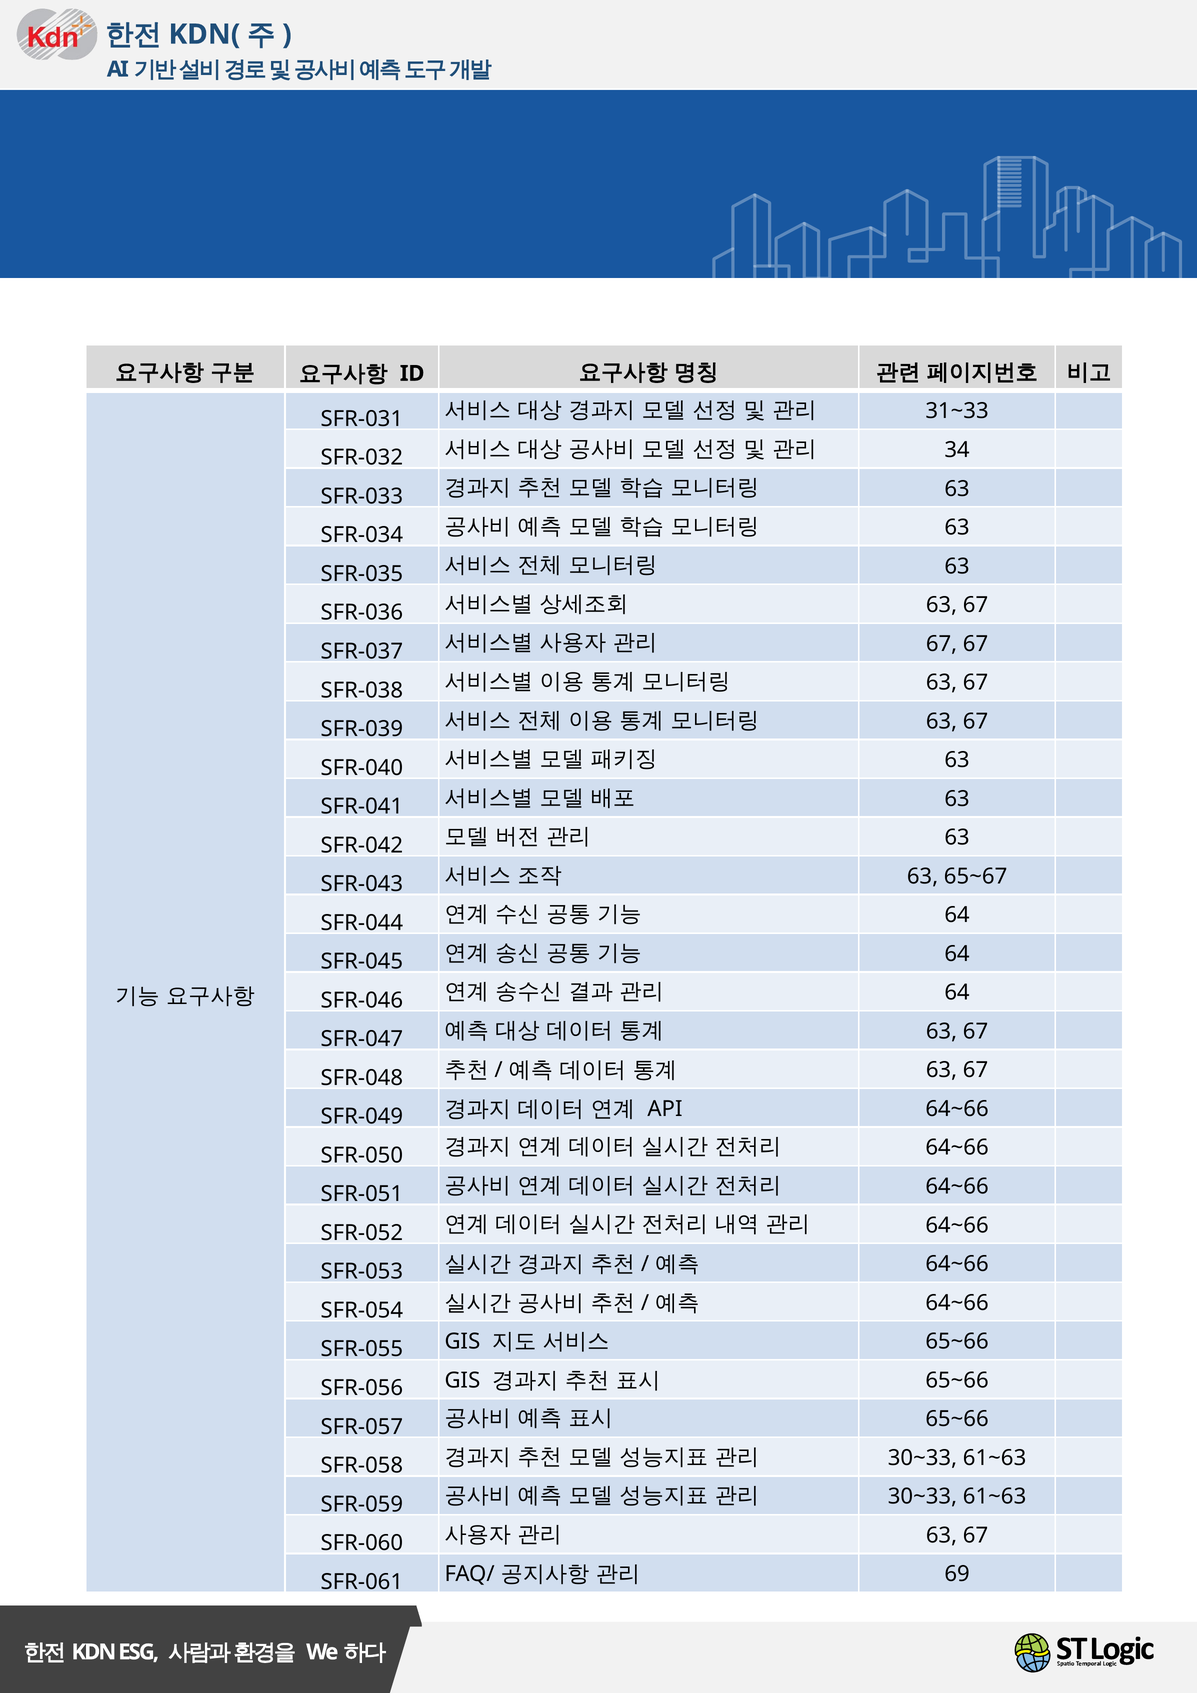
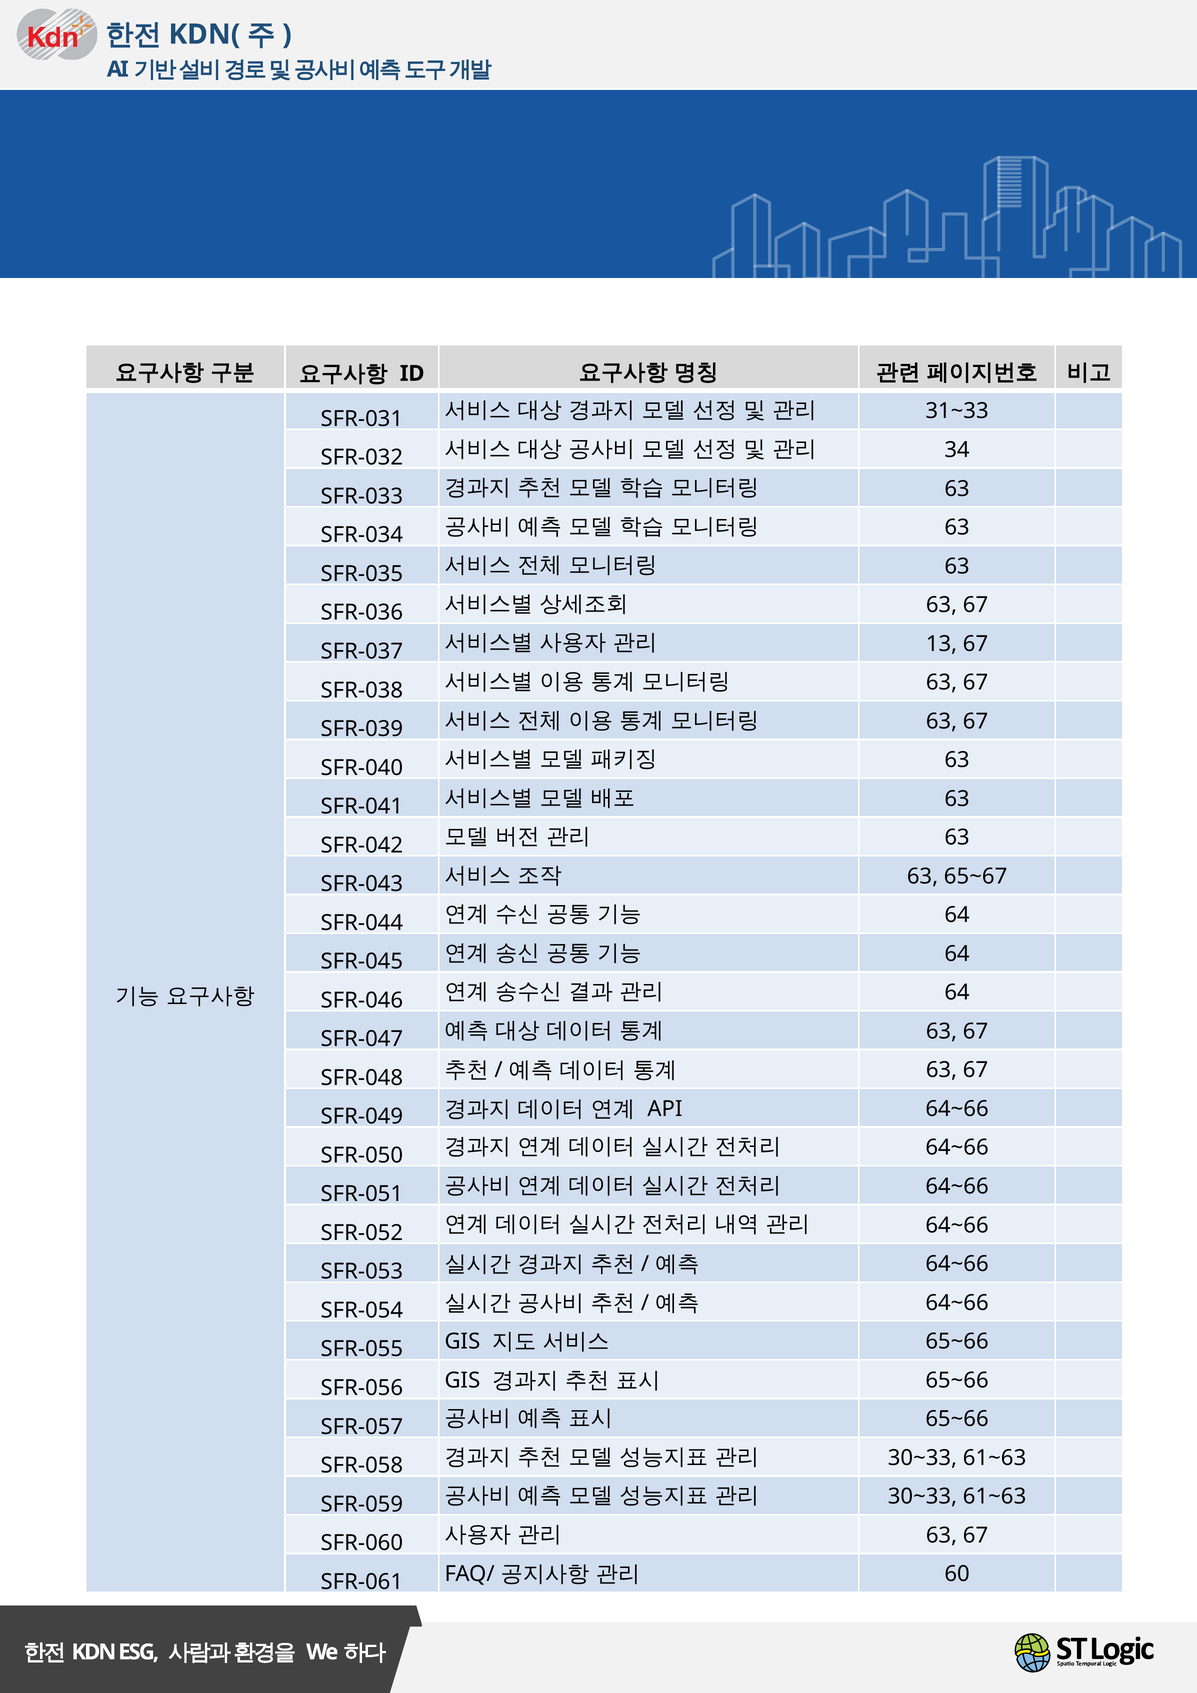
67: 67 -> 13 (942, 644)
69: 69 -> 60 (957, 1574)
